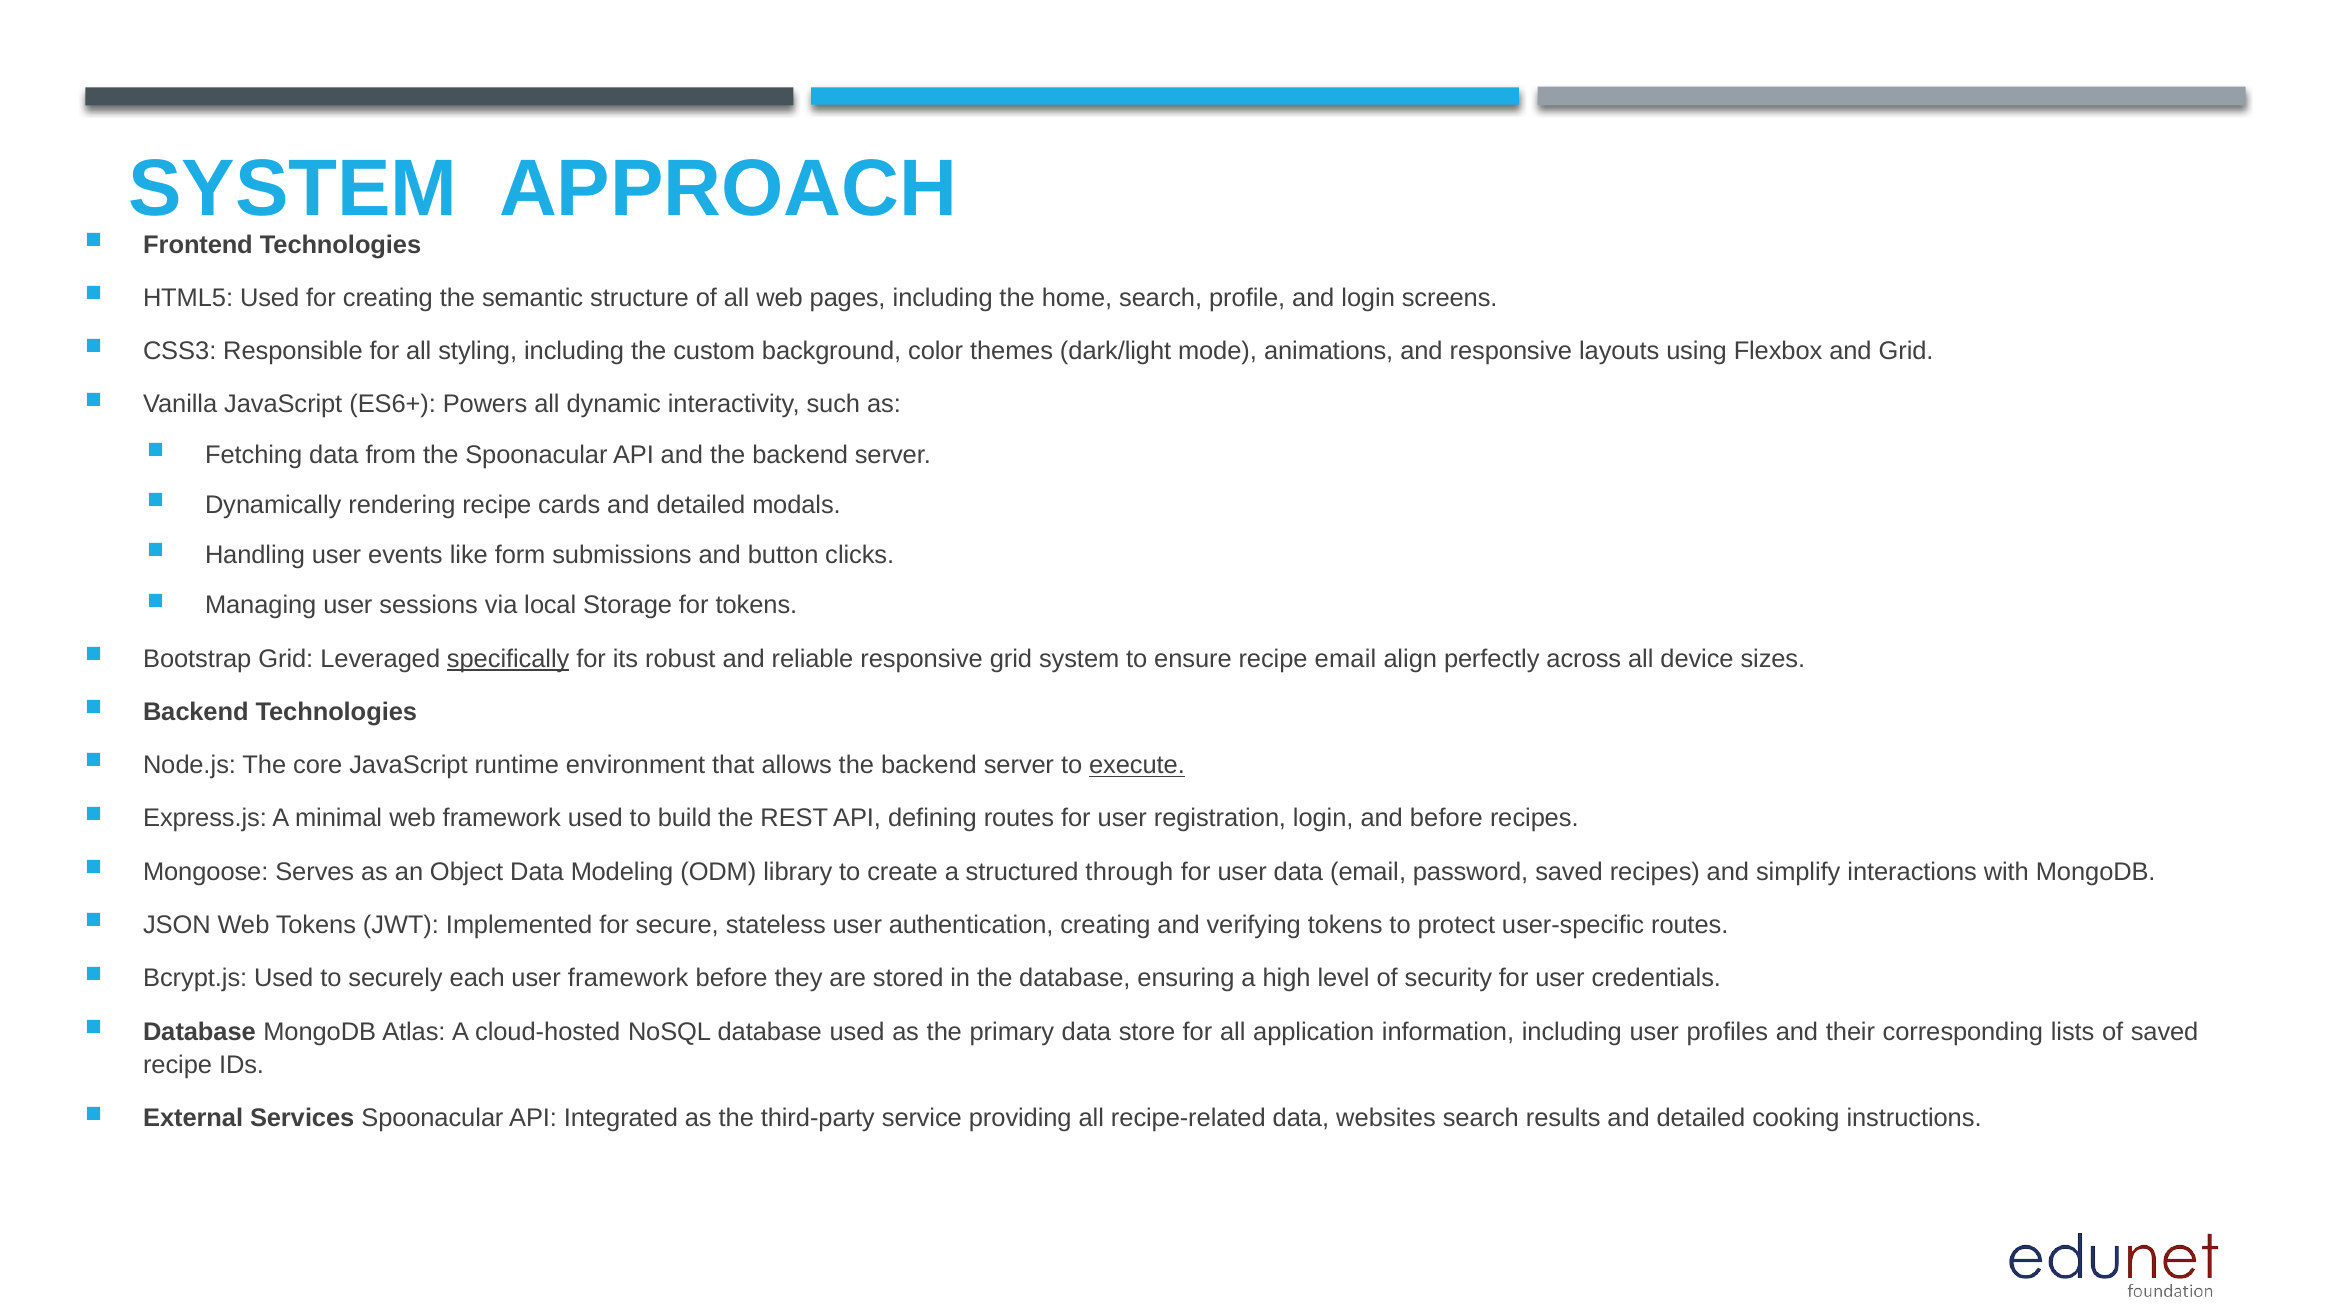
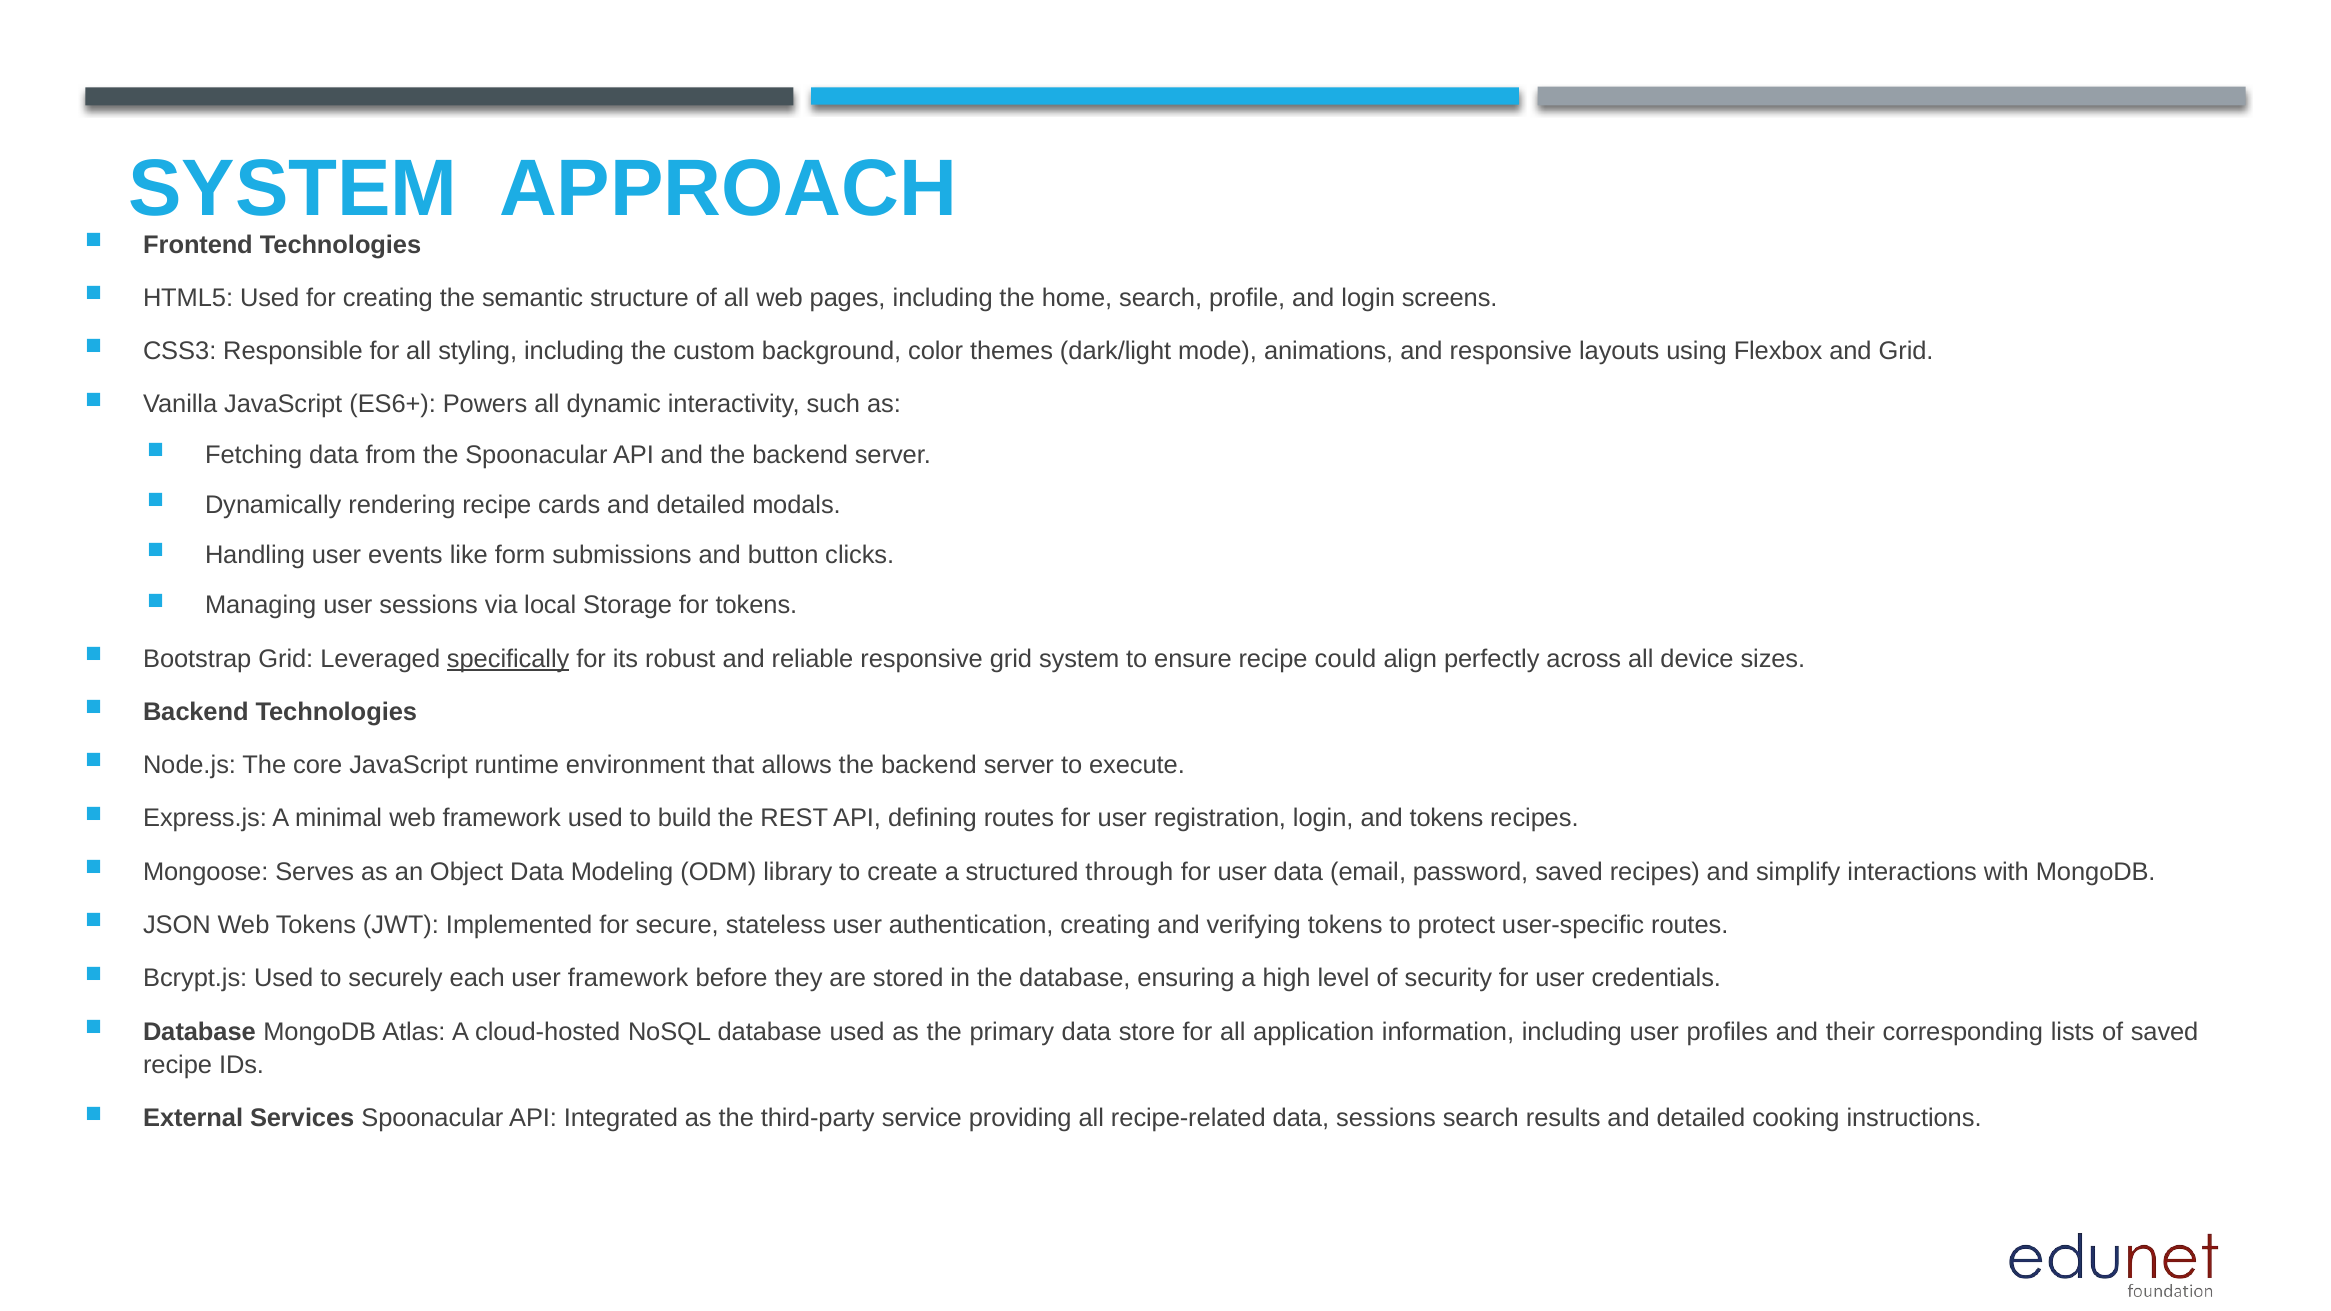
recipe email: email -> could (1345, 659)
execute underline: present -> none (1137, 765)
and before: before -> tokens (1447, 819)
data websites: websites -> sessions (1386, 1119)
